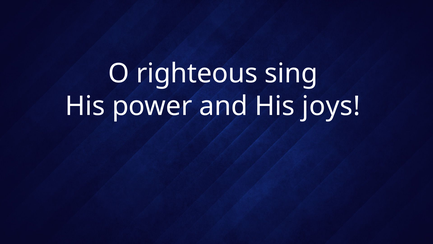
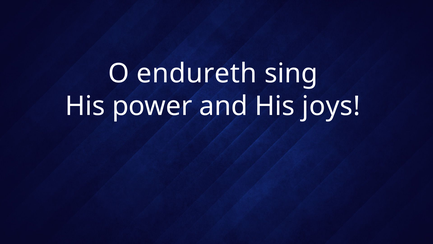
righteous: righteous -> endureth (197, 74)
